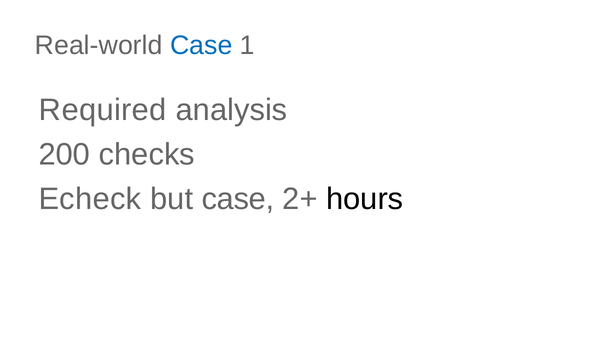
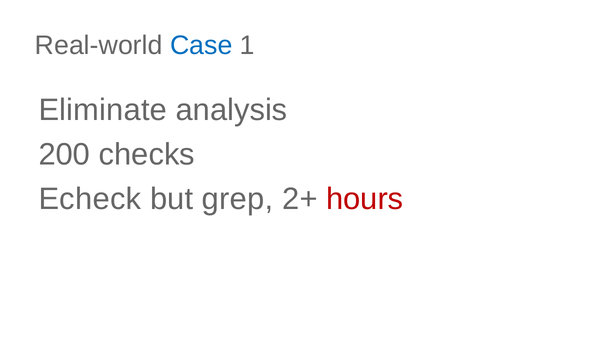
Required: Required -> Eliminate (103, 110)
but case: case -> grep (238, 199)
hours colour: black -> red (365, 199)
